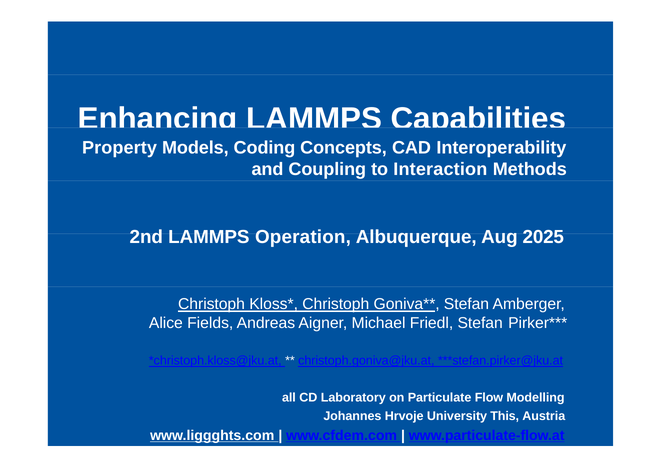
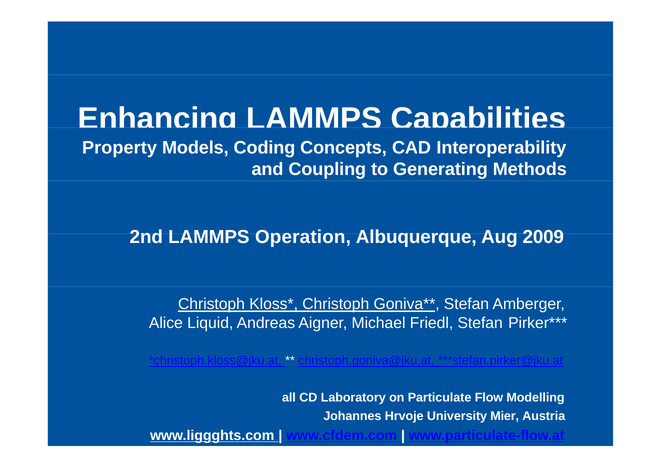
Interaction: Interaction -> Generating (440, 169)
2025: 2025 -> 2009 (543, 237)
Fields: Fields -> Liquid (210, 323)
This: This -> Mier (505, 415)
